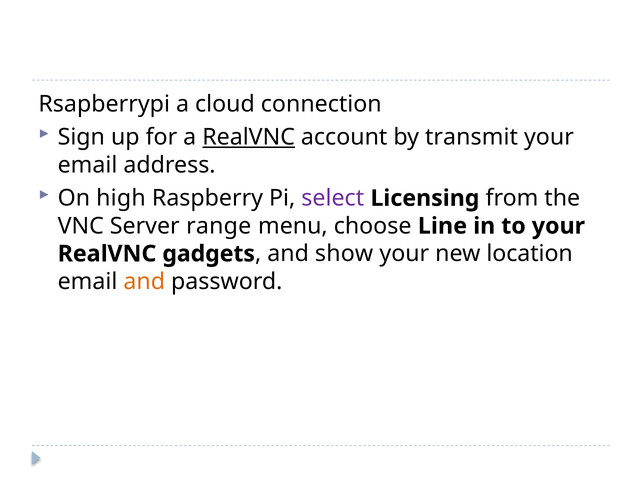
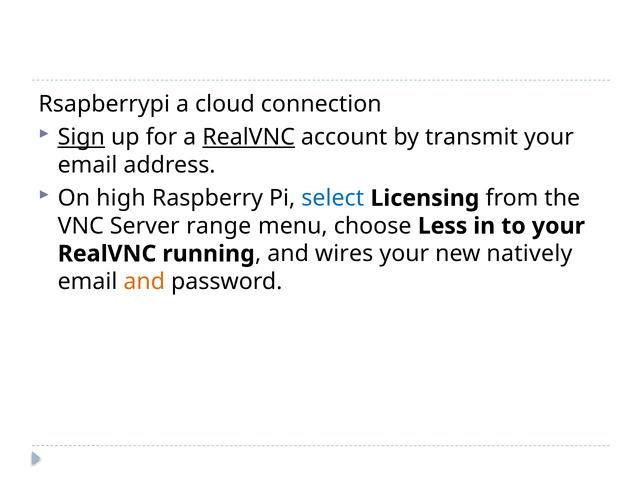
Sign underline: none -> present (81, 137)
select colour: purple -> blue (333, 198)
Line: Line -> Less (443, 226)
gadgets: gadgets -> running (209, 254)
show: show -> wires (344, 254)
location: location -> natively (529, 254)
